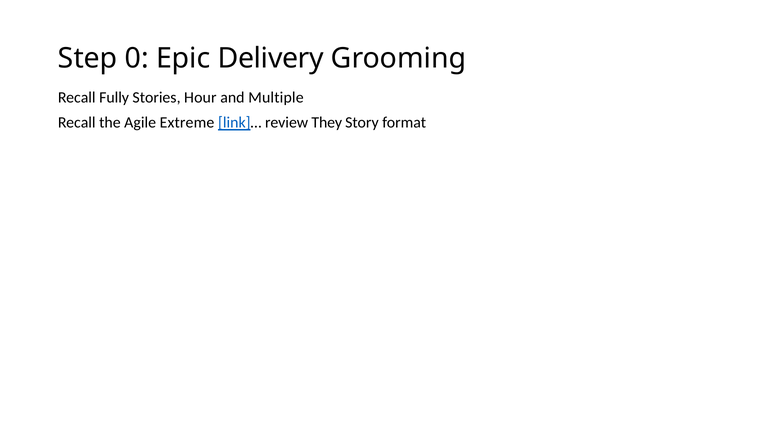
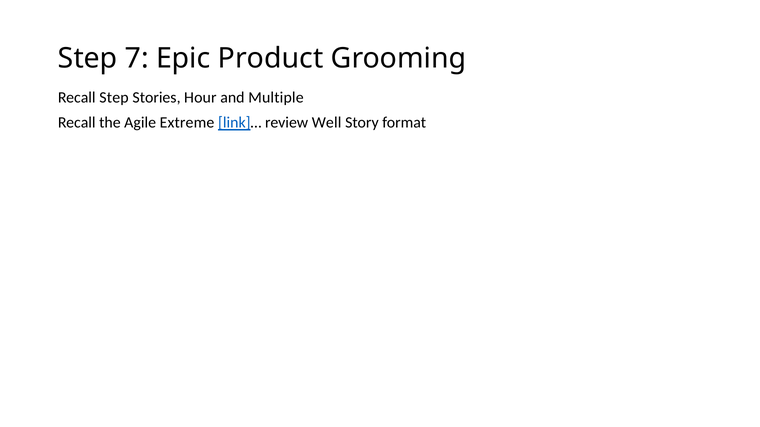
0: 0 -> 7 (137, 58)
Delivery: Delivery -> Product (271, 58)
Recall Fully: Fully -> Step (114, 98)
They: They -> Well (327, 123)
